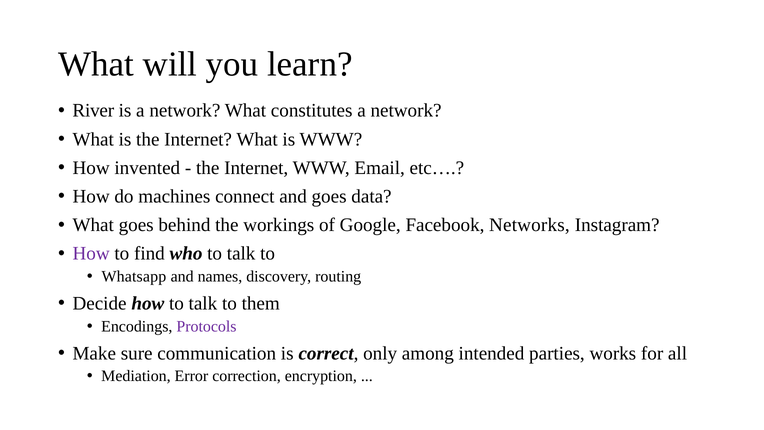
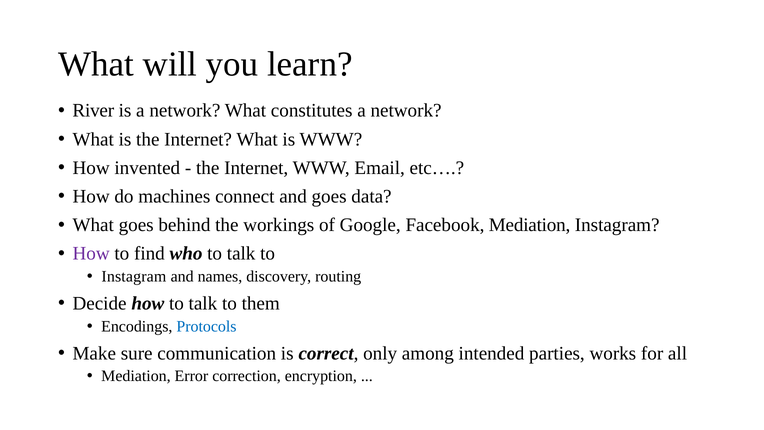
Facebook Networks: Networks -> Mediation (530, 225)
Whatsapp: Whatsapp -> Instagram (134, 276)
Protocols colour: purple -> blue (206, 326)
